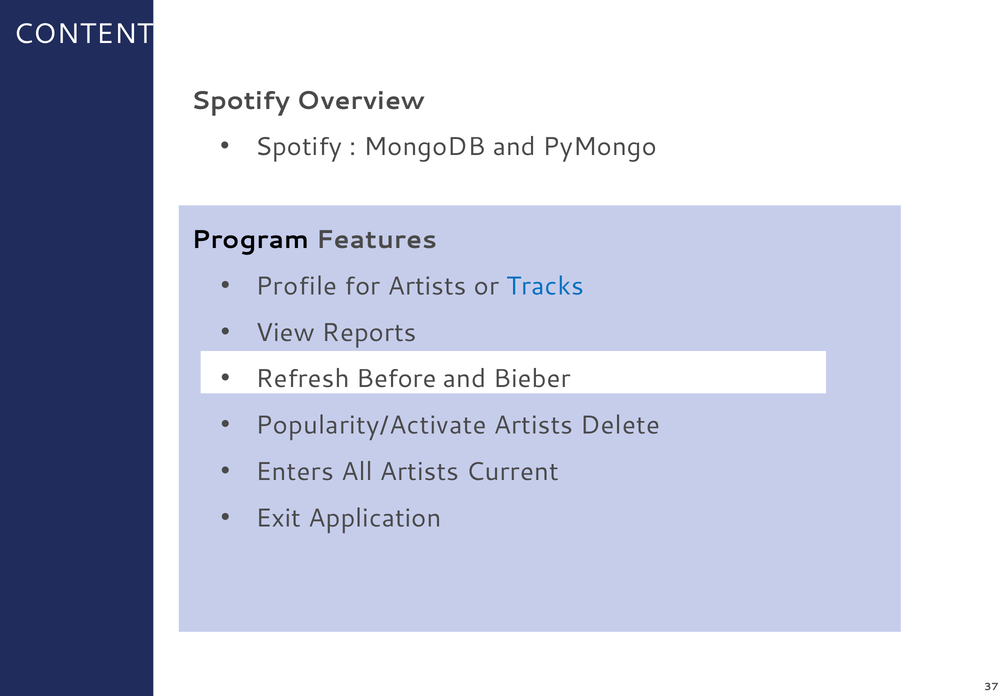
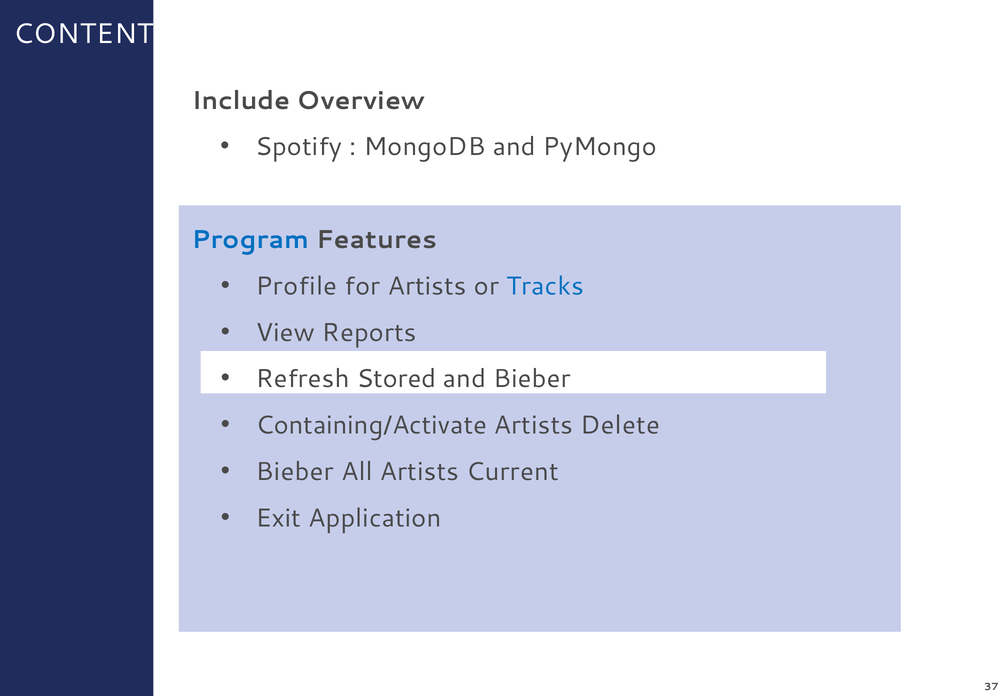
Spotify: Spotify -> Include (241, 100)
Program colour: black -> blue (250, 240)
Before: Before -> Stored (396, 379)
Popularity/Activate: Popularity/Activate -> Containing/Activate (371, 425)
Enters: Enters -> Bieber (295, 472)
